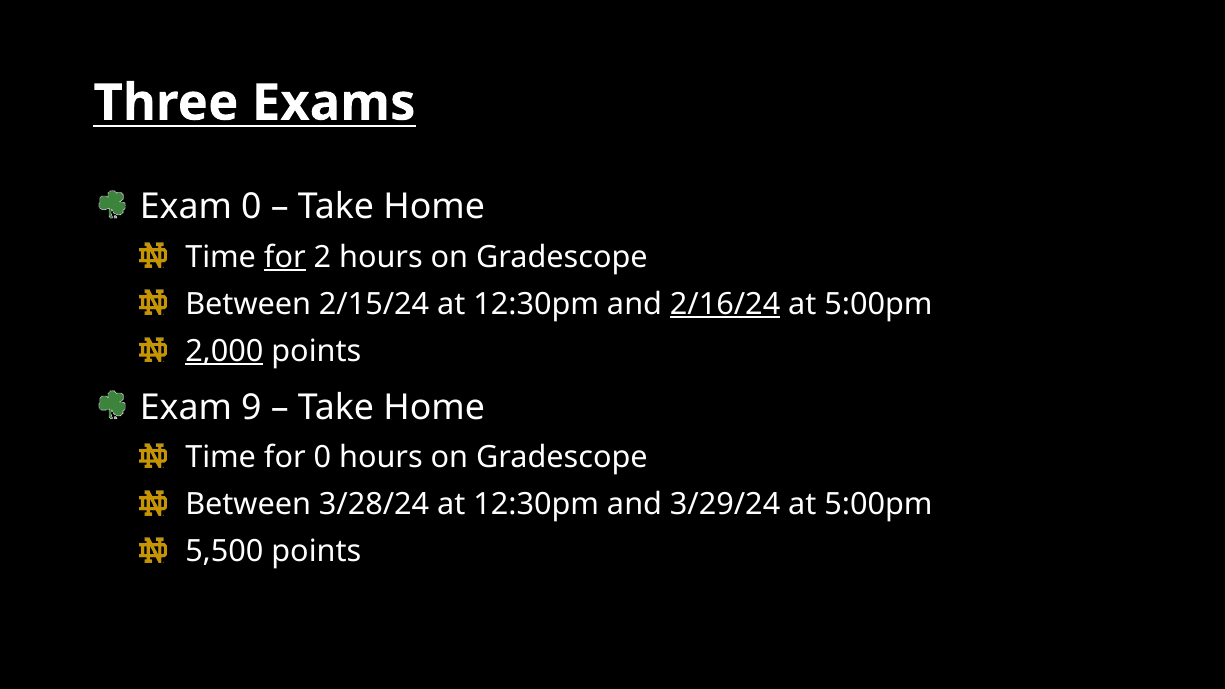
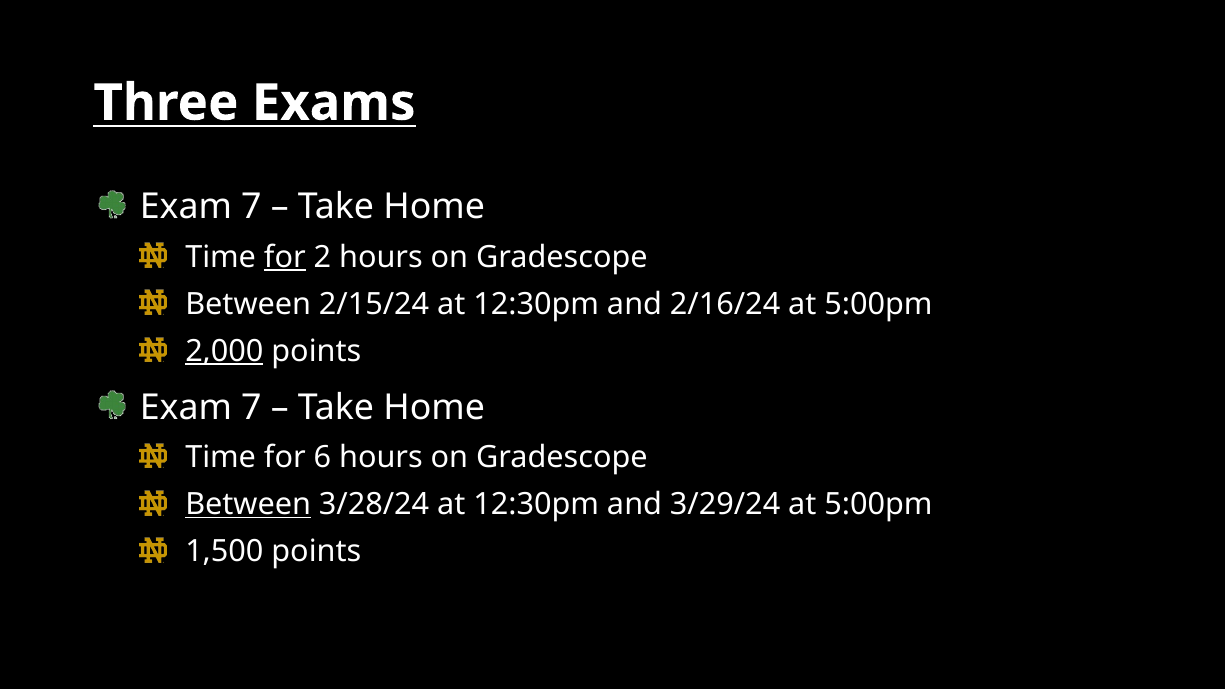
0: 0 -> 7 (251, 207)
2/16/24 underline: present -> none (725, 304)
9: 9 -> 7 (251, 407)
for 0: 0 -> 6 (322, 457)
Between underline: none -> present (248, 504)
5,500: 5,500 -> 1,500 (224, 552)
